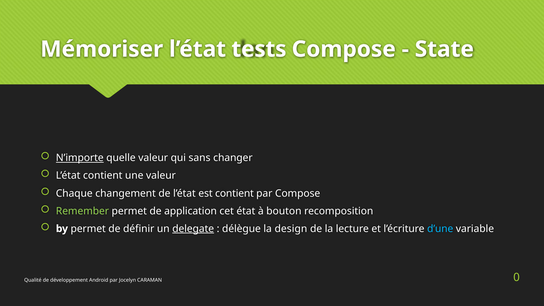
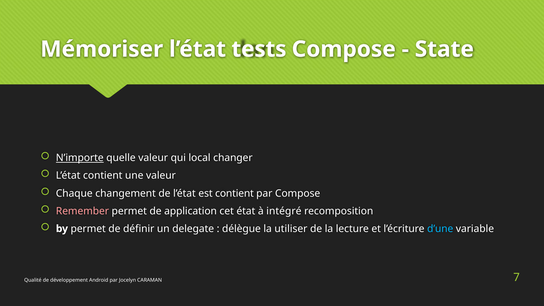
sans: sans -> local (200, 158)
Remember colour: light green -> pink (82, 211)
bouton: bouton -> intégré (284, 211)
delegate underline: present -> none (193, 229)
design: design -> utiliser (291, 229)
0: 0 -> 7 (517, 277)
